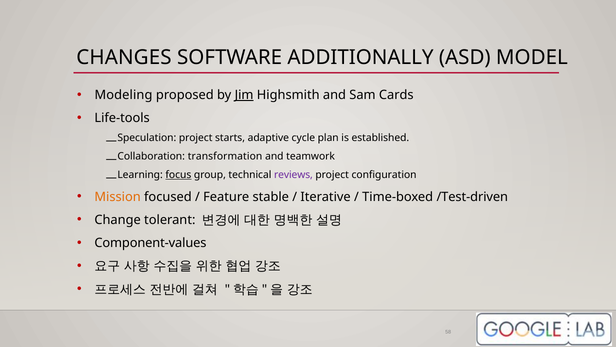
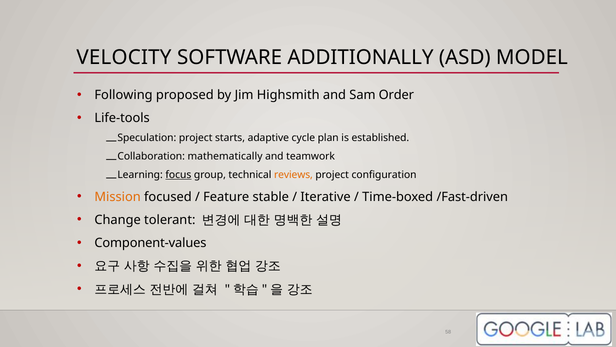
CHANGES: CHANGES -> VELOCITY (124, 57)
Modeling: Modeling -> Following (124, 95)
Jim underline: present -> none (244, 95)
Cards: Cards -> Order (396, 95)
transformation: transformation -> mathematically (225, 156)
reviews colour: purple -> orange (293, 175)
/Test-driven: /Test-driven -> /Fast-driven (472, 196)
